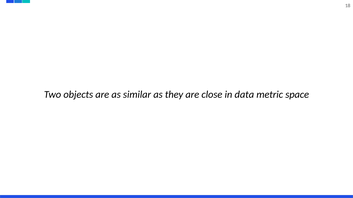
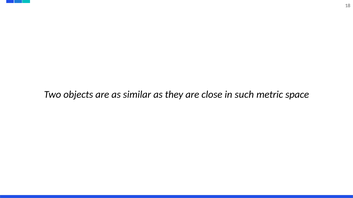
data: data -> such (244, 95)
